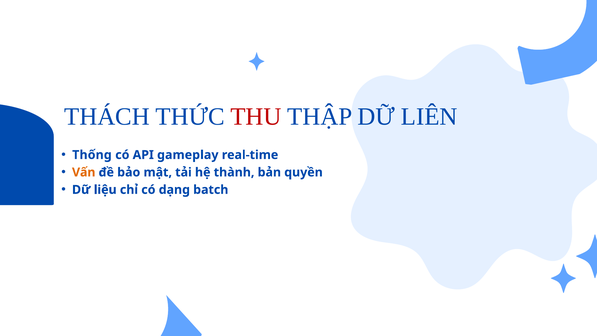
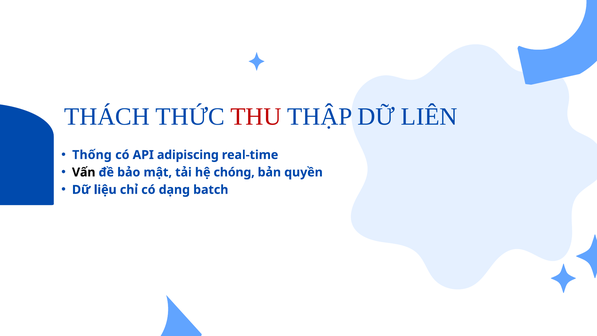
API gameplay: gameplay -> adipiscing (188, 155)
Vấn colour: orange -> black (84, 172)
thành: thành -> chóng (234, 172)
